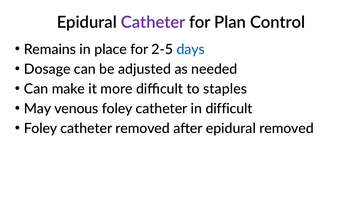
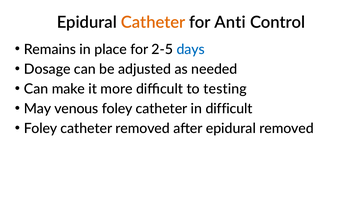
Catheter colour: purple -> orange (153, 22)
Plan: Plan -> Anti (230, 22)
staples: staples -> testing (225, 89)
